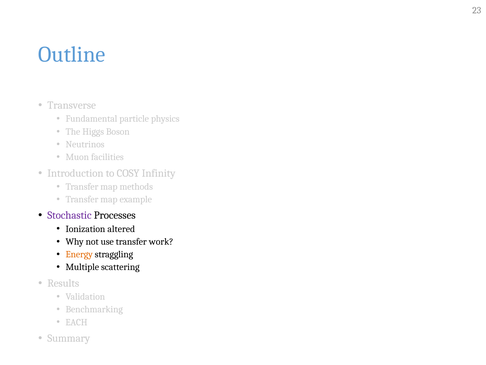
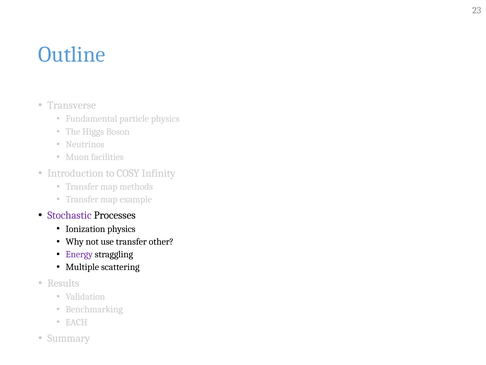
Ionization altered: altered -> physics (121, 229)
work: work -> other (161, 241)
Energy colour: orange -> purple (79, 254)
